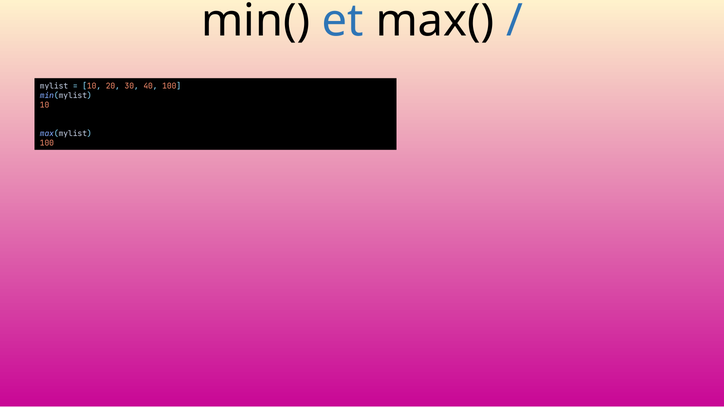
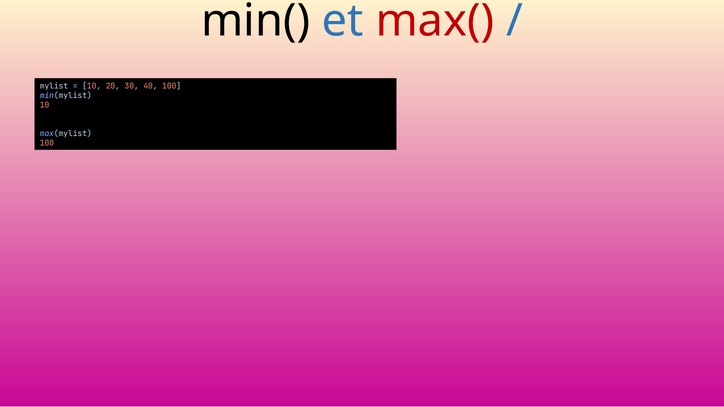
max( colour: black -> red (435, 21)
